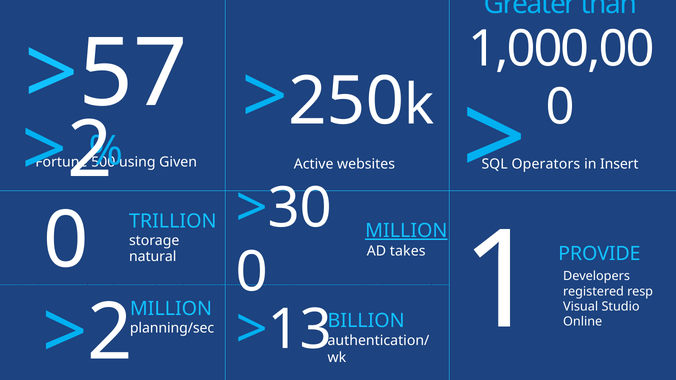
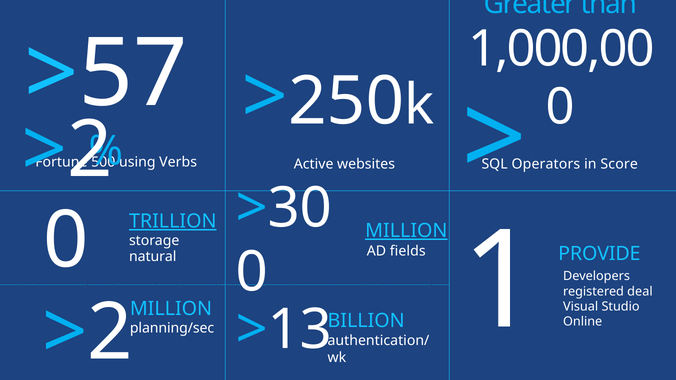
Given: Given -> Verbs (178, 162)
Insert: Insert -> Score (619, 164)
TRILLION underline: none -> present (173, 222)
takes: takes -> fields (408, 251)
resp: resp -> deal (640, 292)
